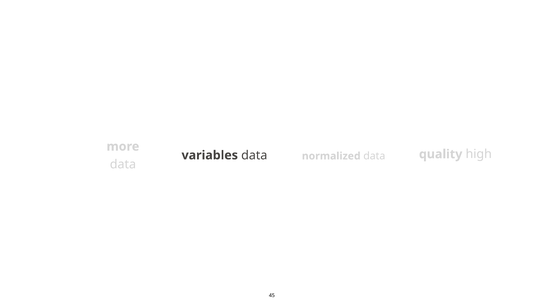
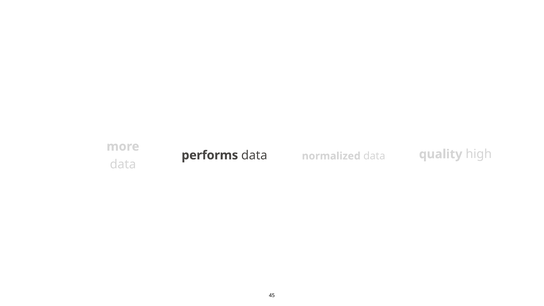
variables: variables -> performs (210, 155)
